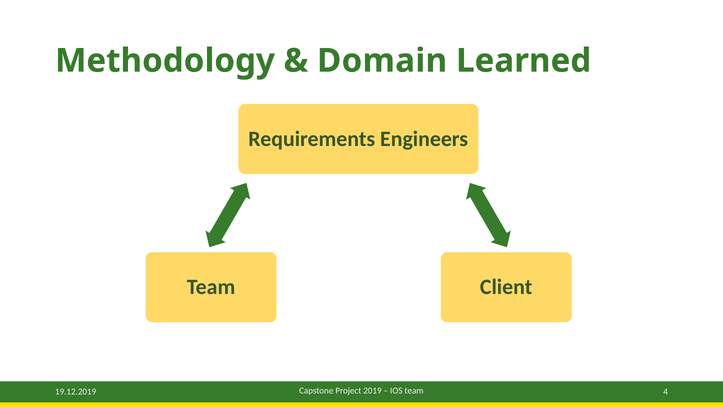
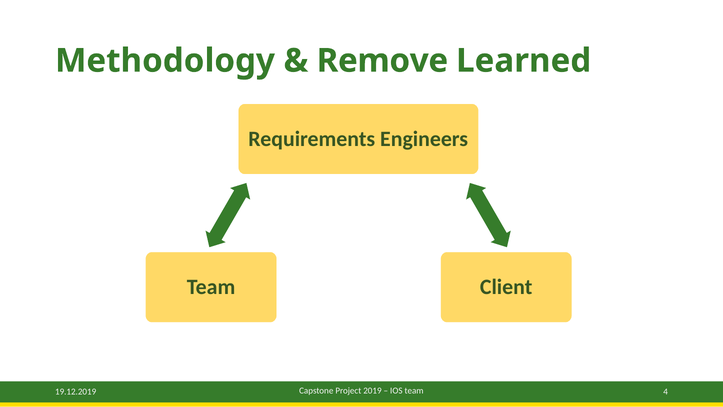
Domain: Domain -> Remove (382, 61)
